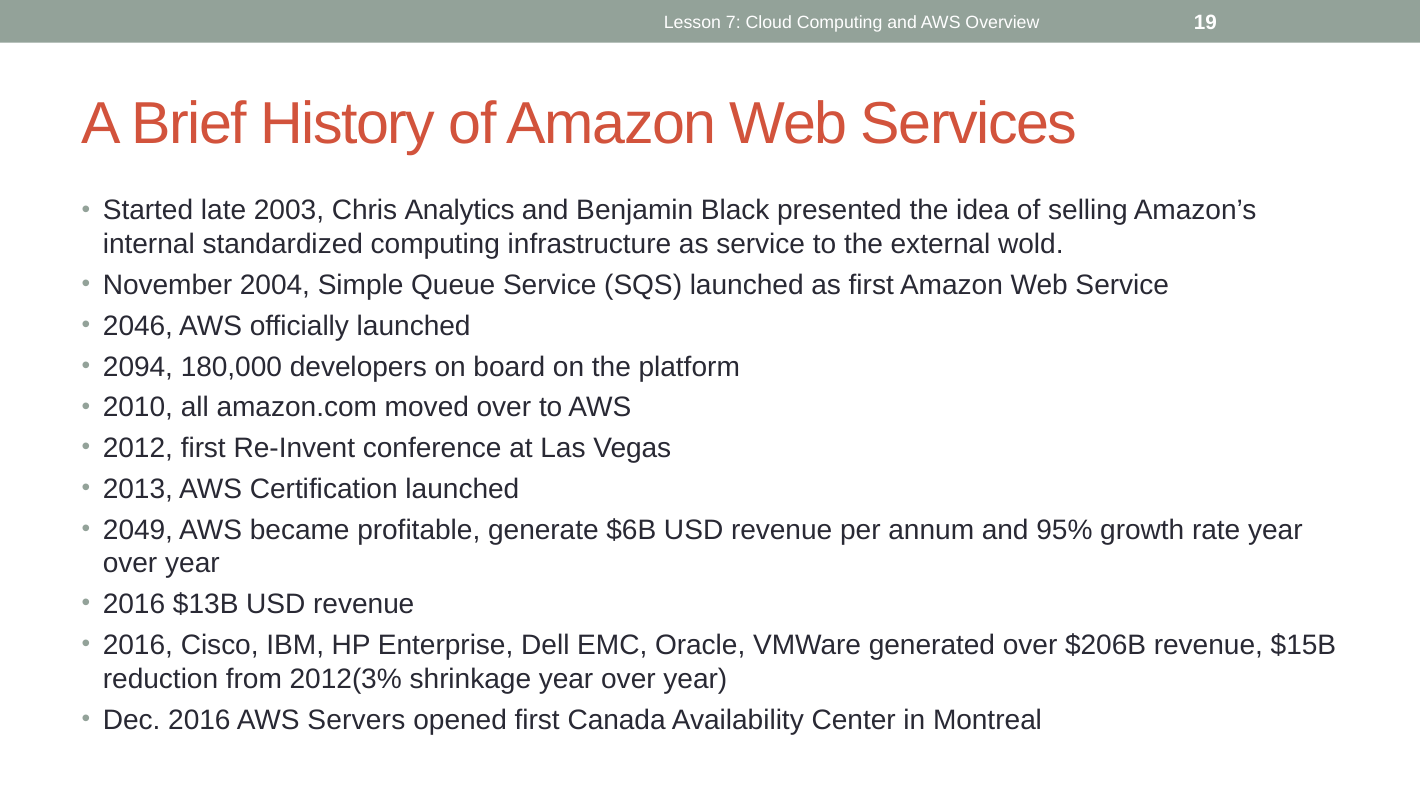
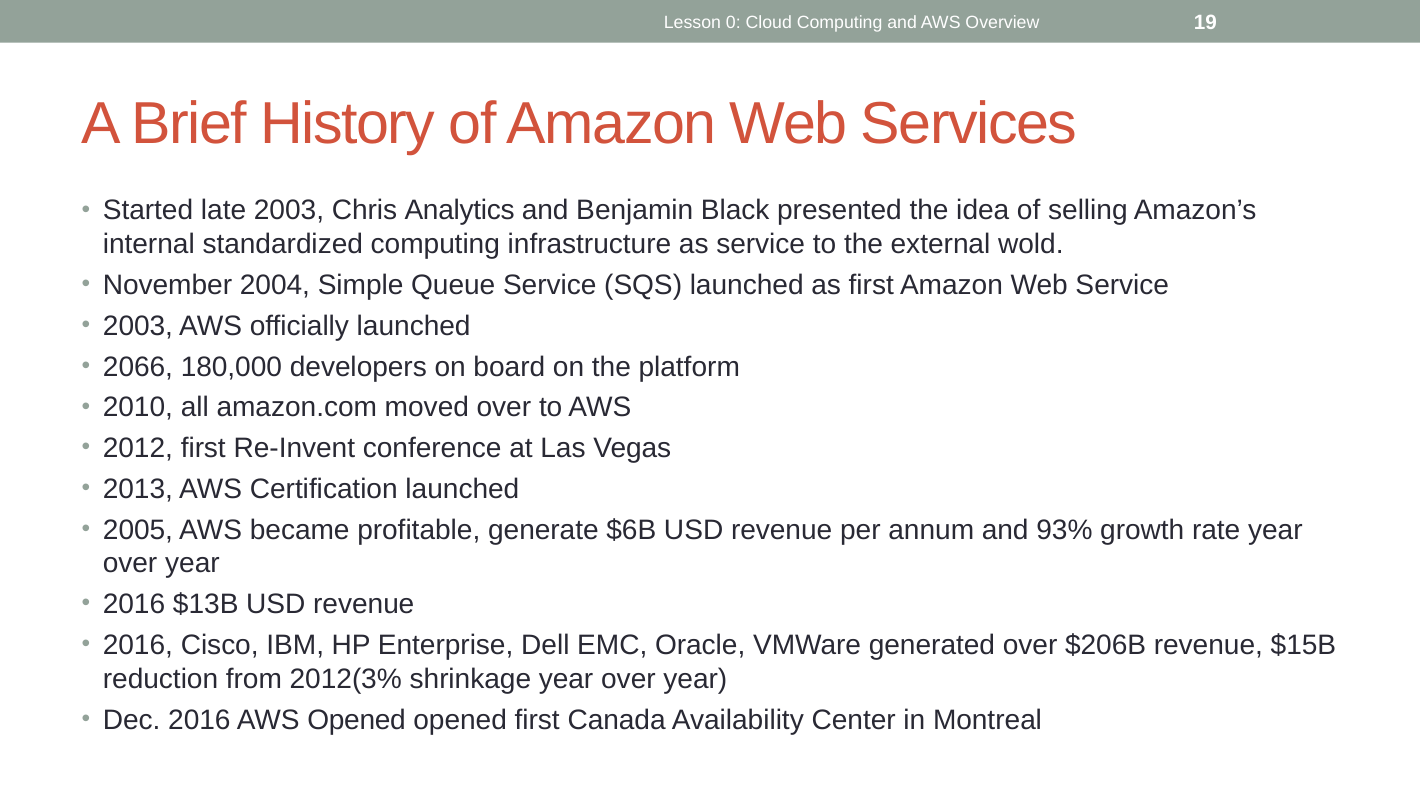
7: 7 -> 0 (733, 22)
2046: 2046 -> 2003 (138, 326)
2094: 2094 -> 2066 (138, 367)
2049: 2049 -> 2005 (138, 530)
95%: 95% -> 93% (1064, 530)
AWS Servers: Servers -> Opened (357, 720)
